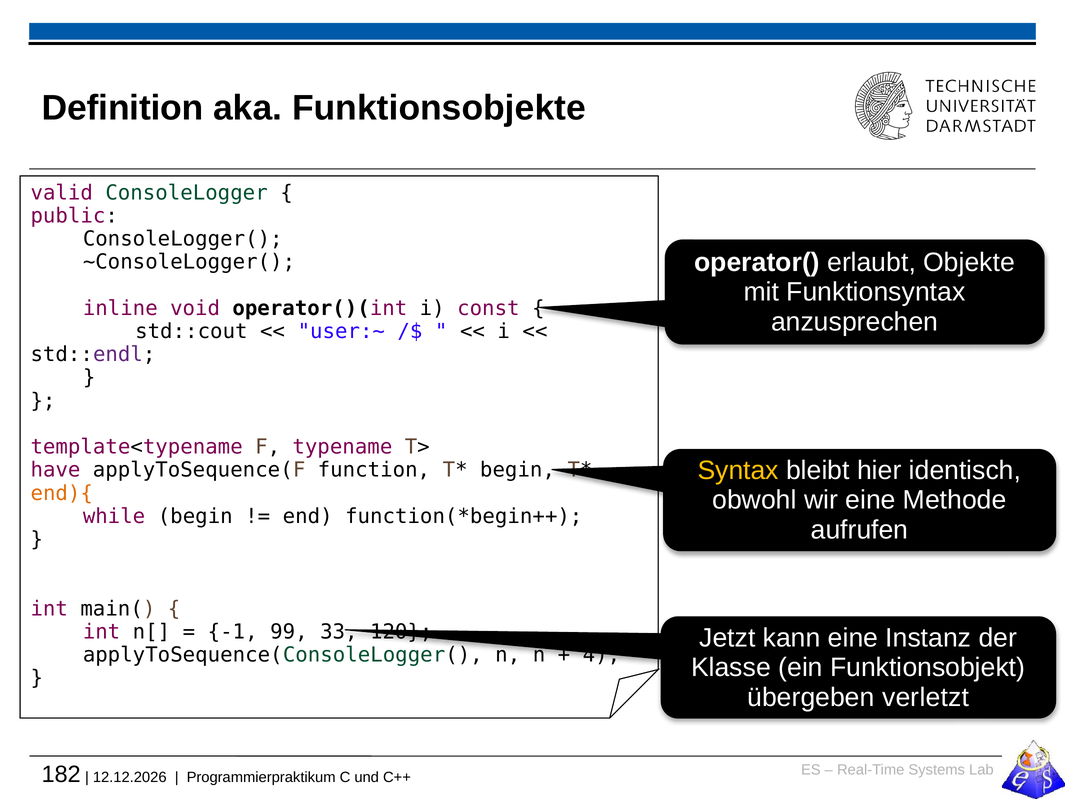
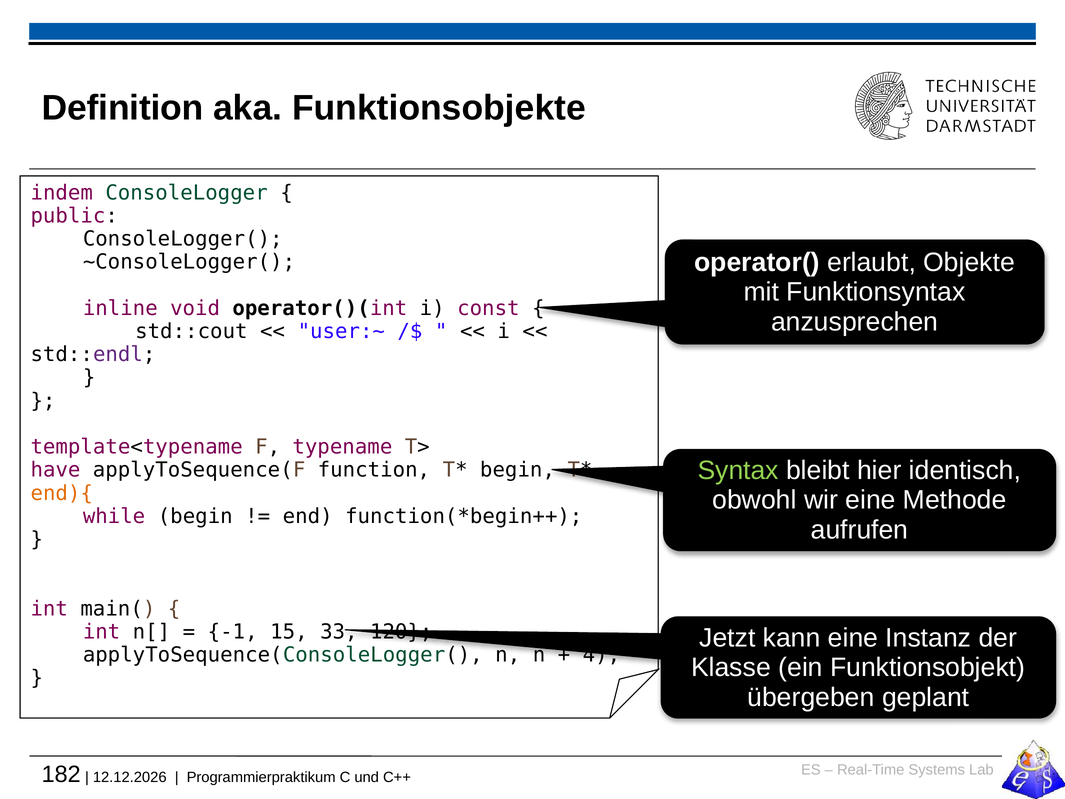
valid: valid -> indem (62, 193)
Syntax colour: yellow -> light green (738, 470)
99: 99 -> 15 (289, 632)
verletzt: verletzt -> geplant (926, 697)
